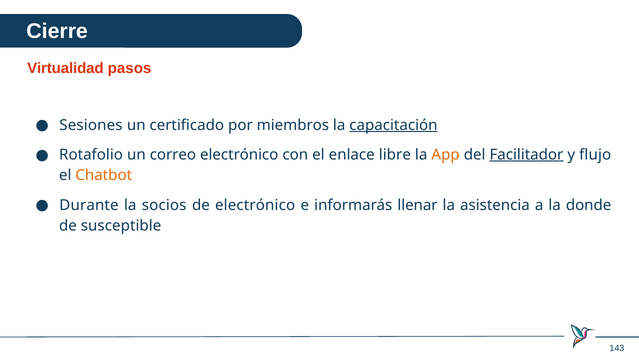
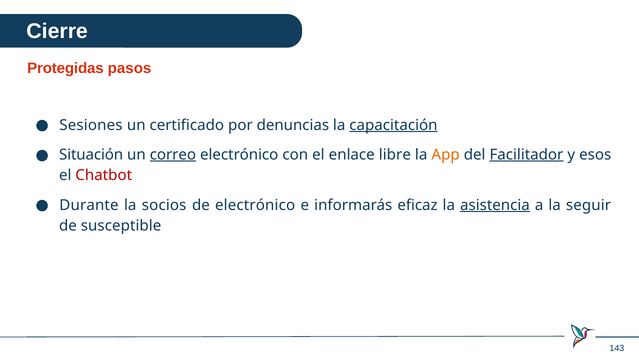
Virtualidad: Virtualidad -> Protegidas (65, 69)
miembros: miembros -> denuncias (293, 125)
Rotafolio: Rotafolio -> Situación (91, 155)
correo underline: none -> present (173, 155)
flujo: flujo -> esos (595, 155)
Chatbot colour: orange -> red (104, 176)
llenar: llenar -> eficaz (418, 205)
asistencia underline: none -> present (495, 205)
donde: donde -> seguir (589, 205)
